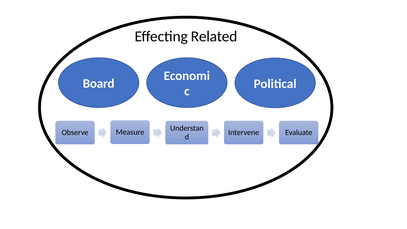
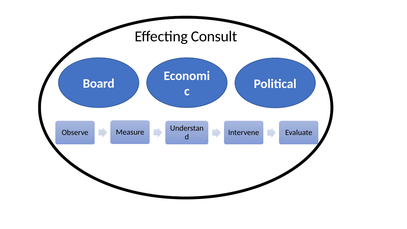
Related: Related -> Consult (214, 37)
